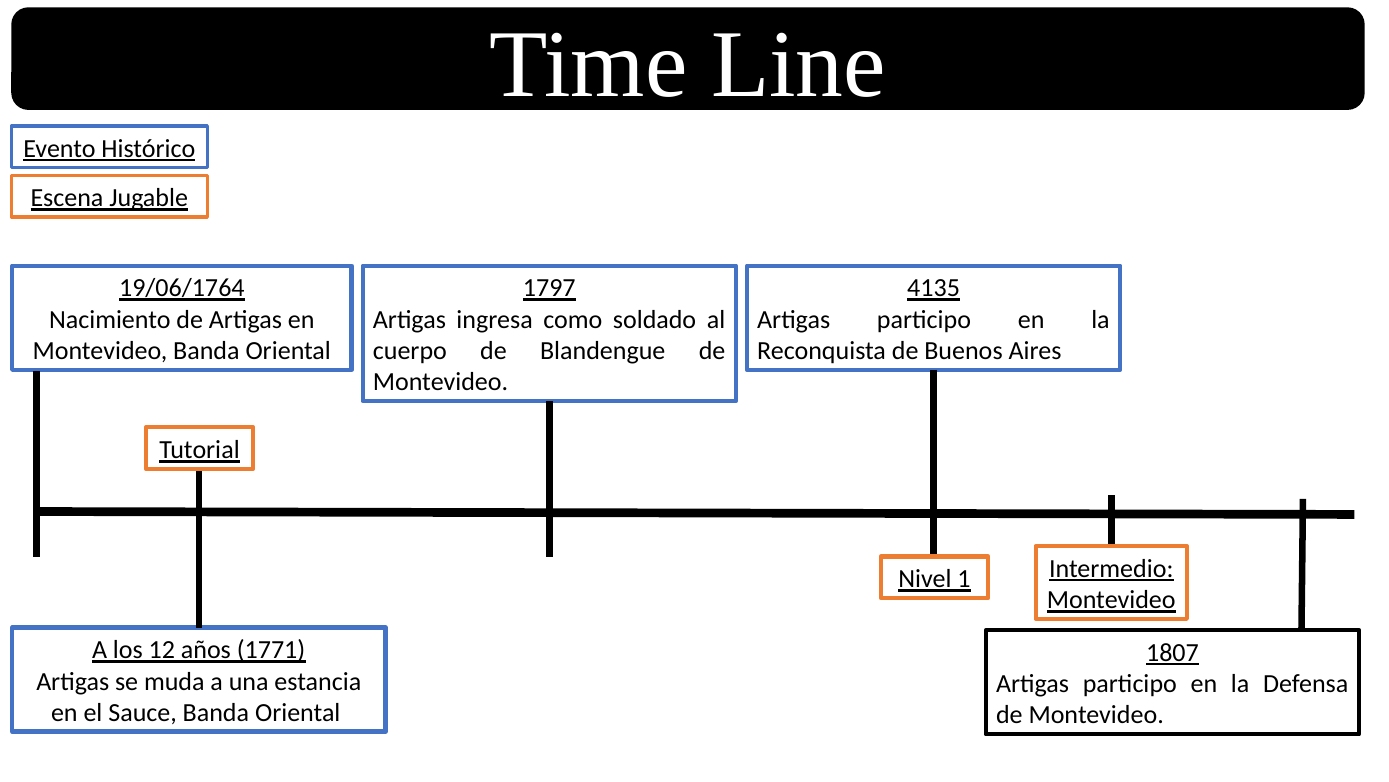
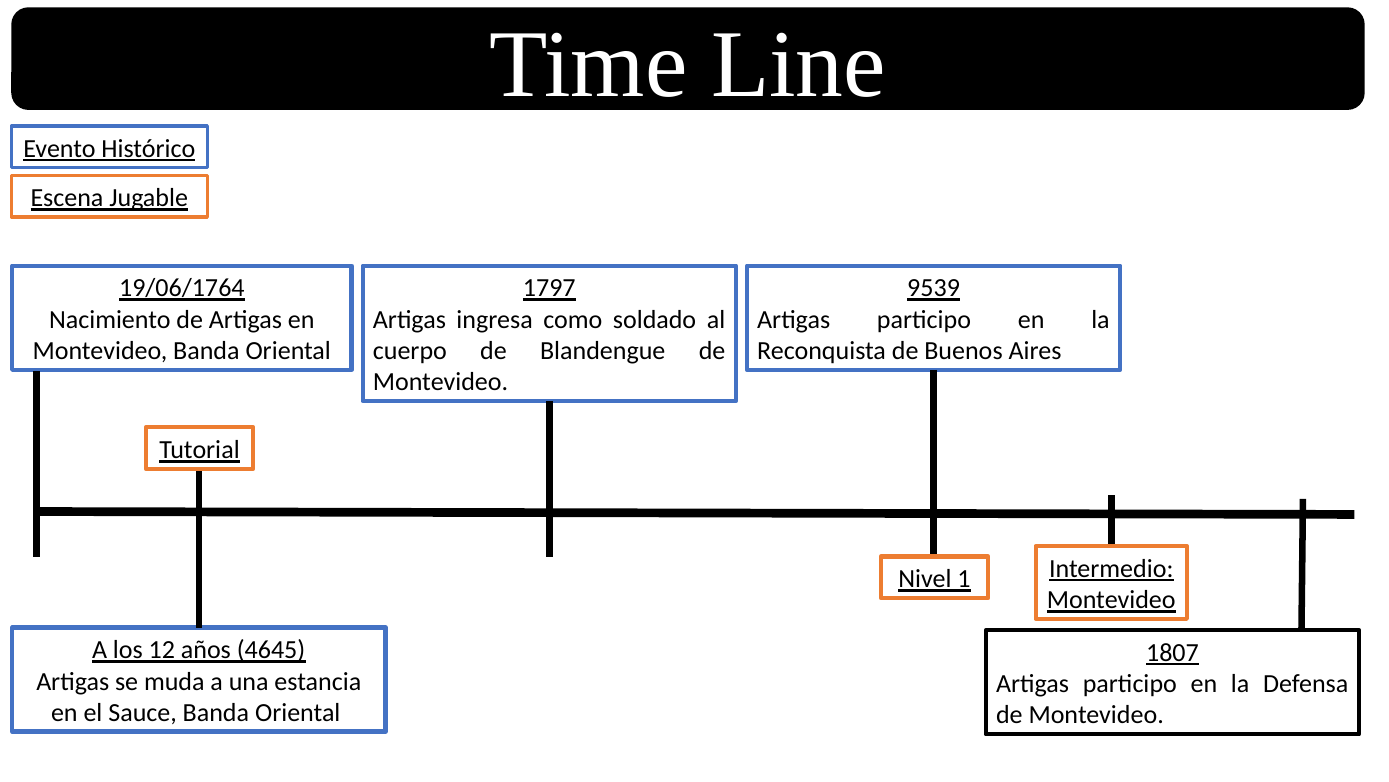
4135: 4135 -> 9539 (934, 288)
1771: 1771 -> 4645 (271, 650)
